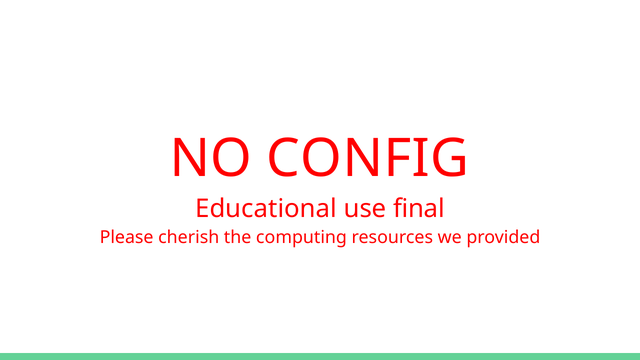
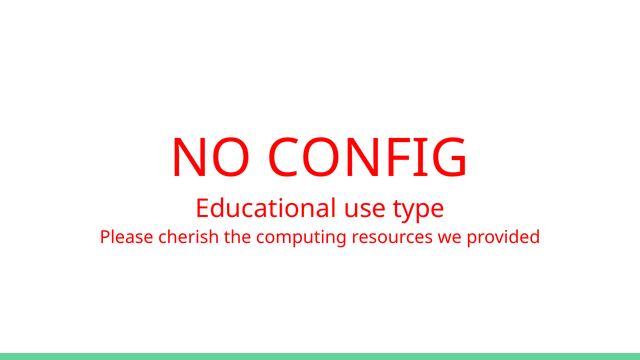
final: final -> type (419, 209)
